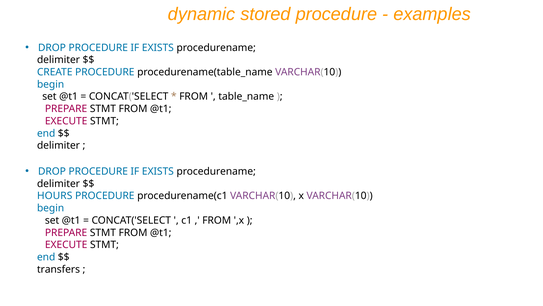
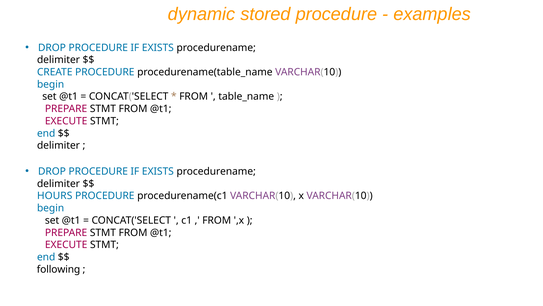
transfers: transfers -> following (59, 269)
